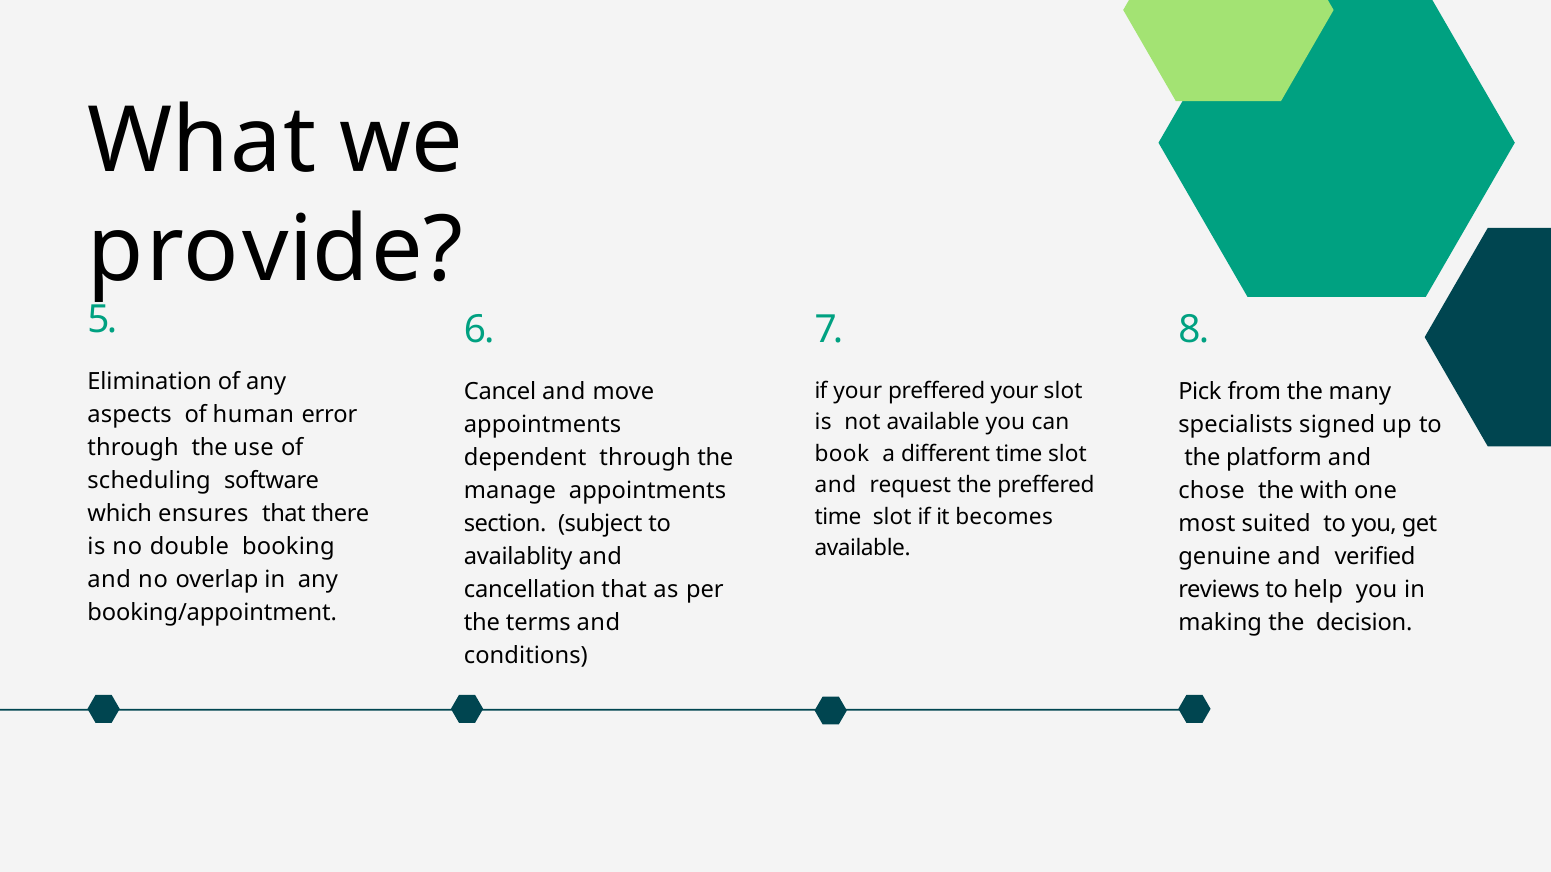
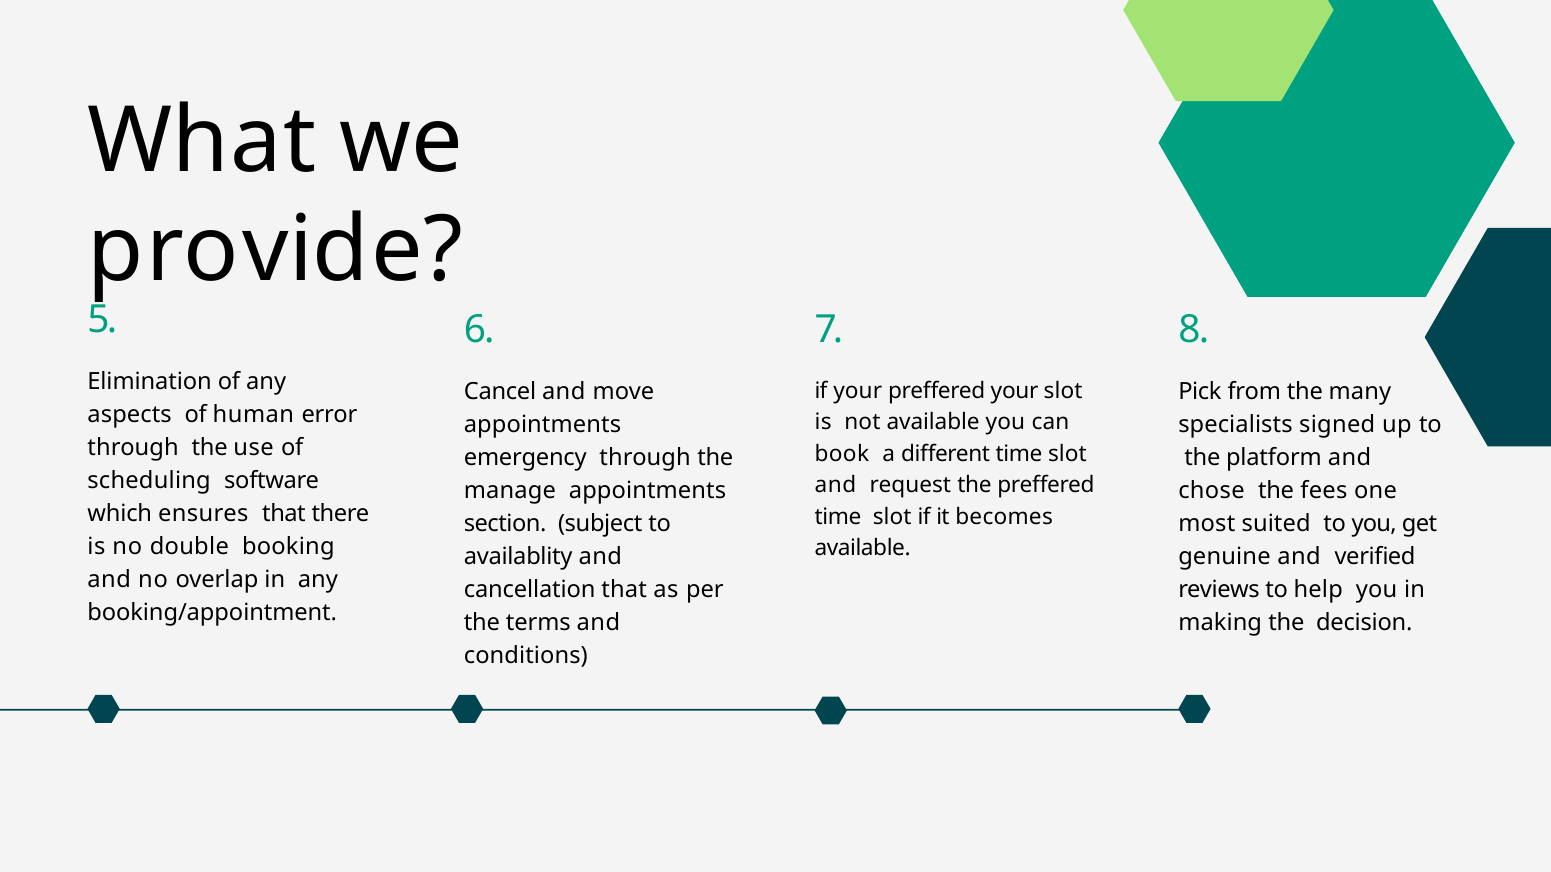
dependent: dependent -> emergency (525, 458)
with: with -> fees (1324, 491)
